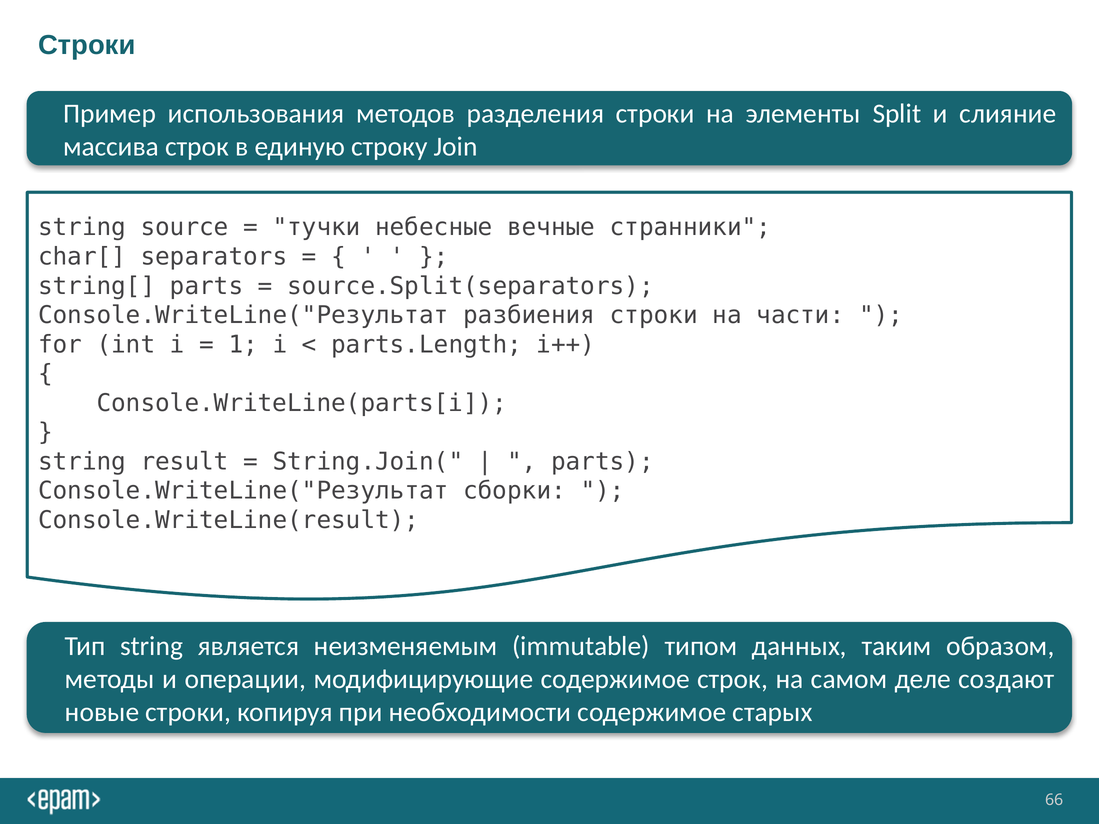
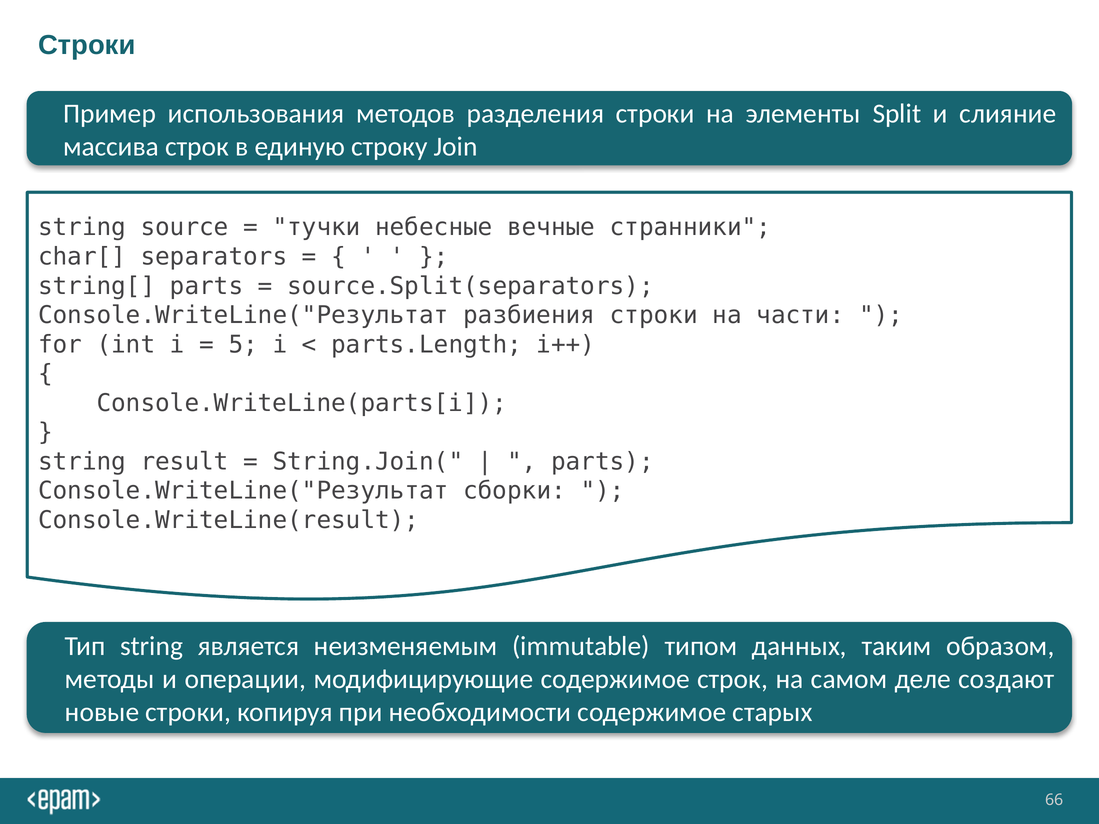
1: 1 -> 5 (243, 345)
